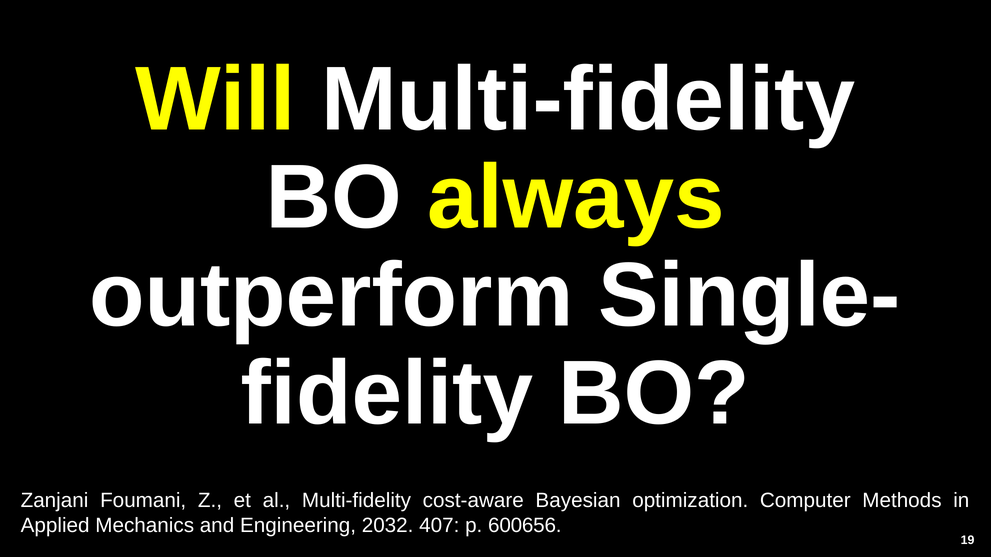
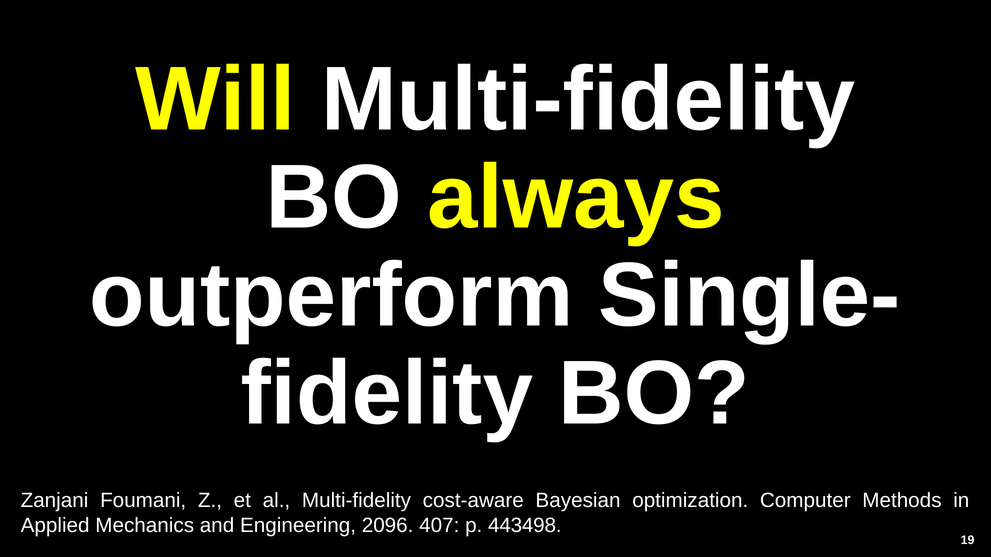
2032: 2032 -> 2096 (388, 526)
600656: 600656 -> 443498 (525, 526)
